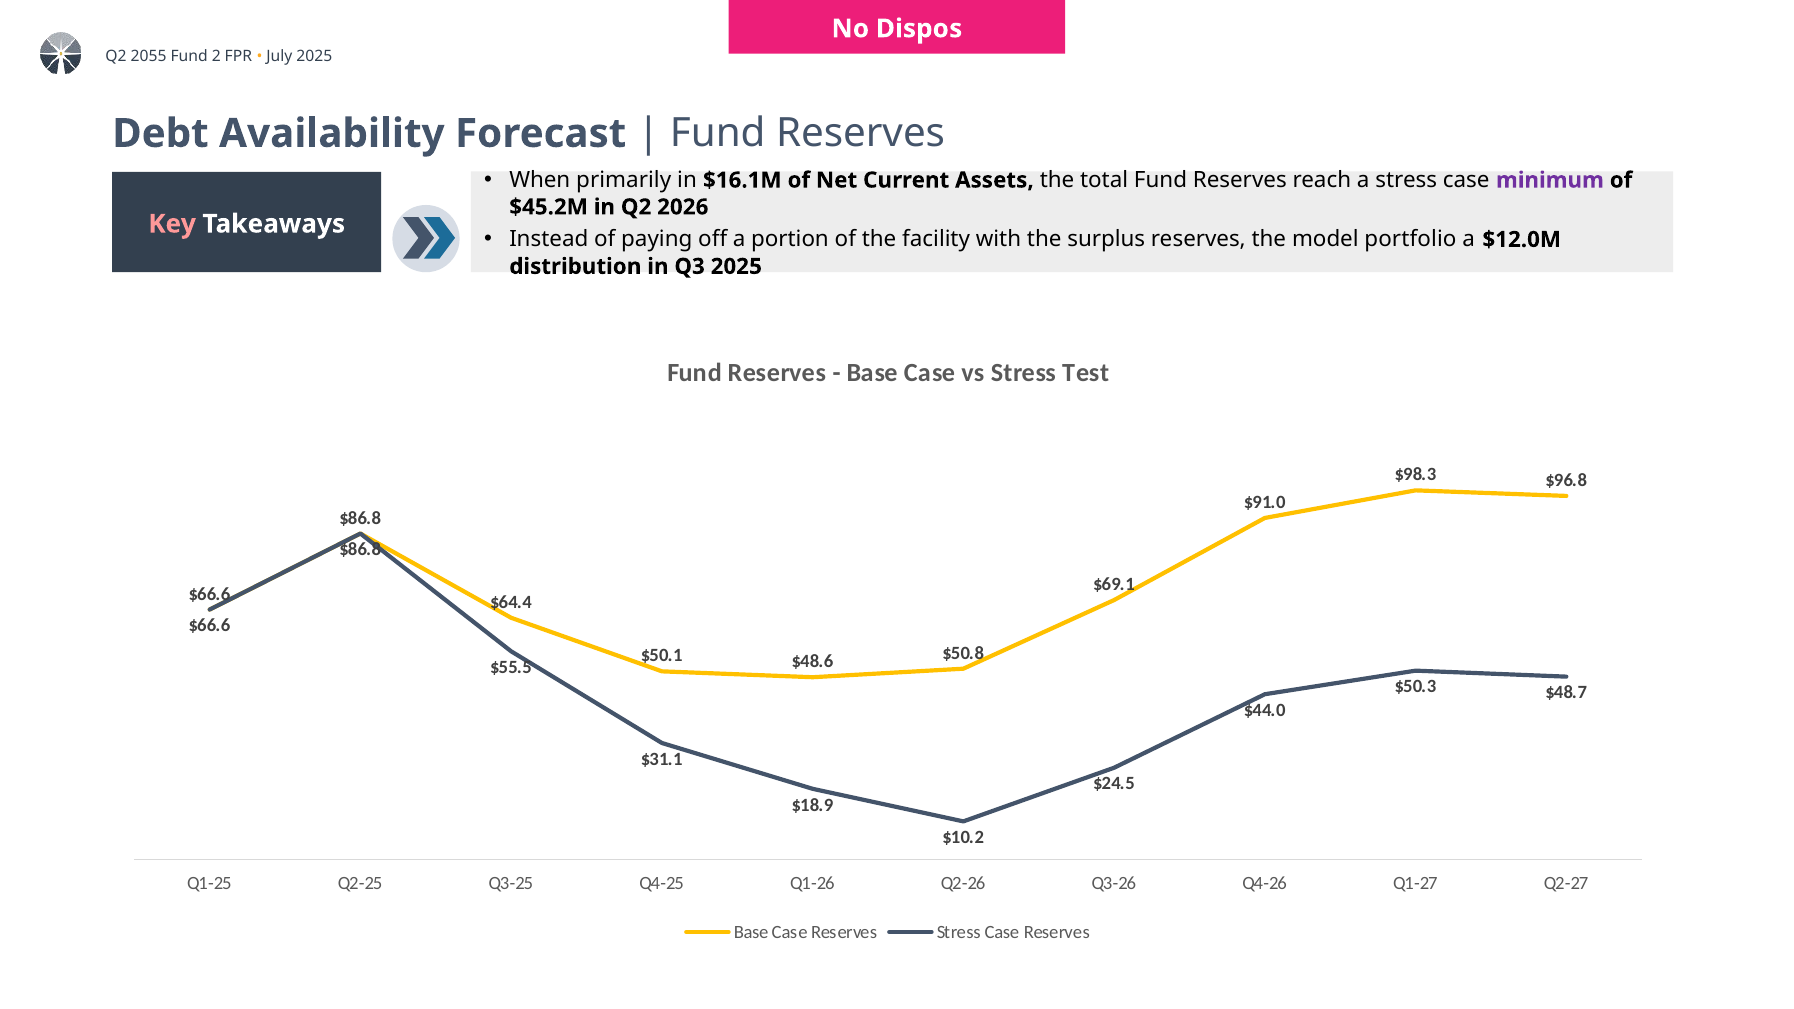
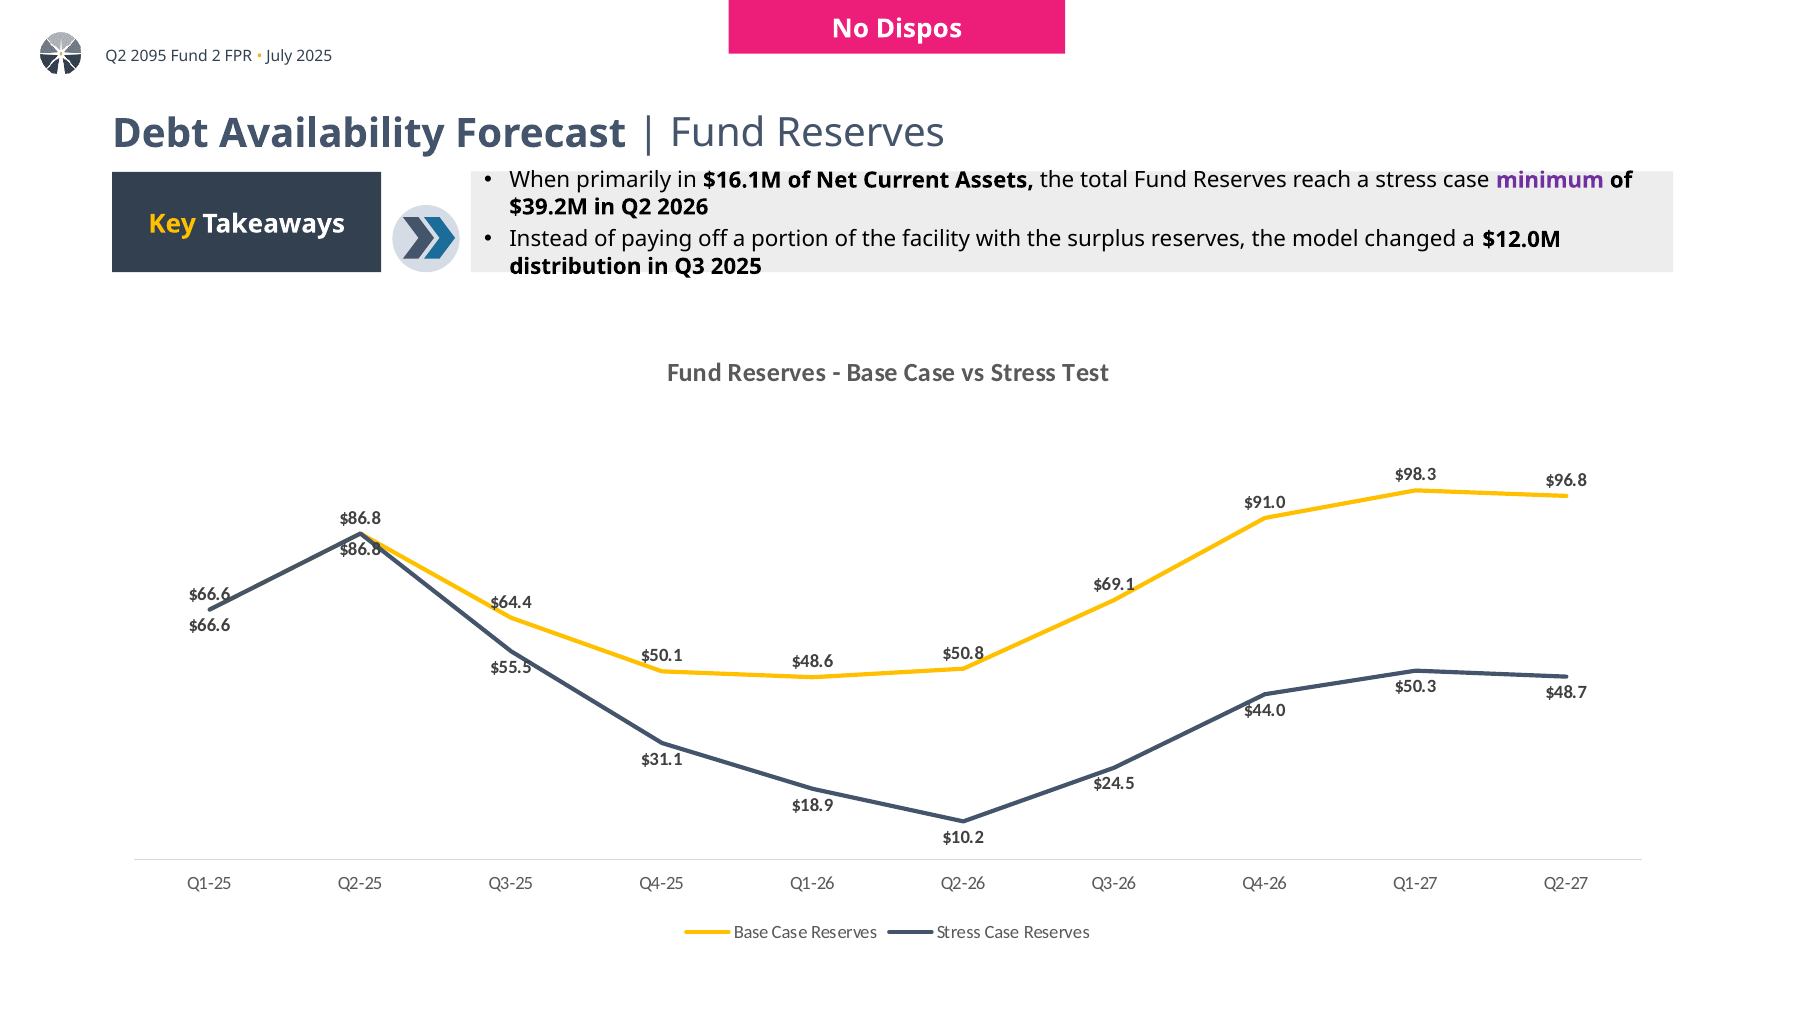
2055: 2055 -> 2095 (149, 57)
$45.2M: $45.2M -> $39.2M (549, 207)
Key colour: pink -> yellow (172, 224)
portfolio: portfolio -> changed (1410, 240)
